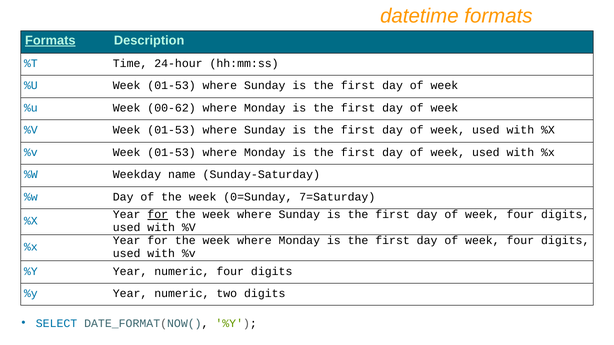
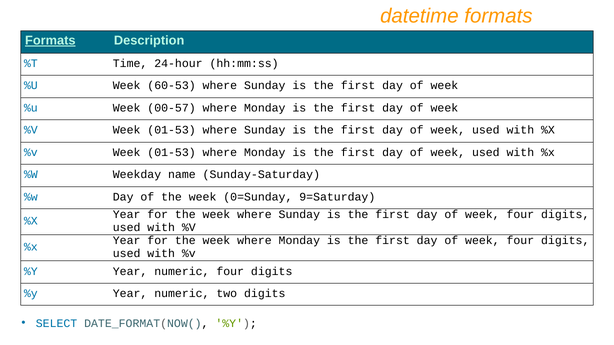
%U Week 01-53: 01-53 -> 60-53 (172, 86)
00-62: 00-62 -> 00-57 (172, 108)
7=Saturday: 7=Saturday -> 9=Saturday (337, 197)
for underline: present -> none (158, 215)
